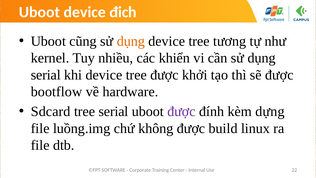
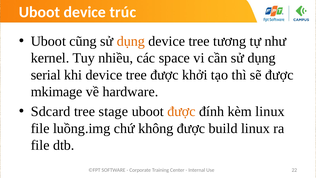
đich: đich -> trúc (123, 12)
khiển: khiển -> space (174, 58)
bootflow: bootflow -> mkimage (57, 92)
tree serial: serial -> stage (113, 111)
được colour: purple -> orange (181, 111)
kèm dựng: dựng -> linux (270, 111)
